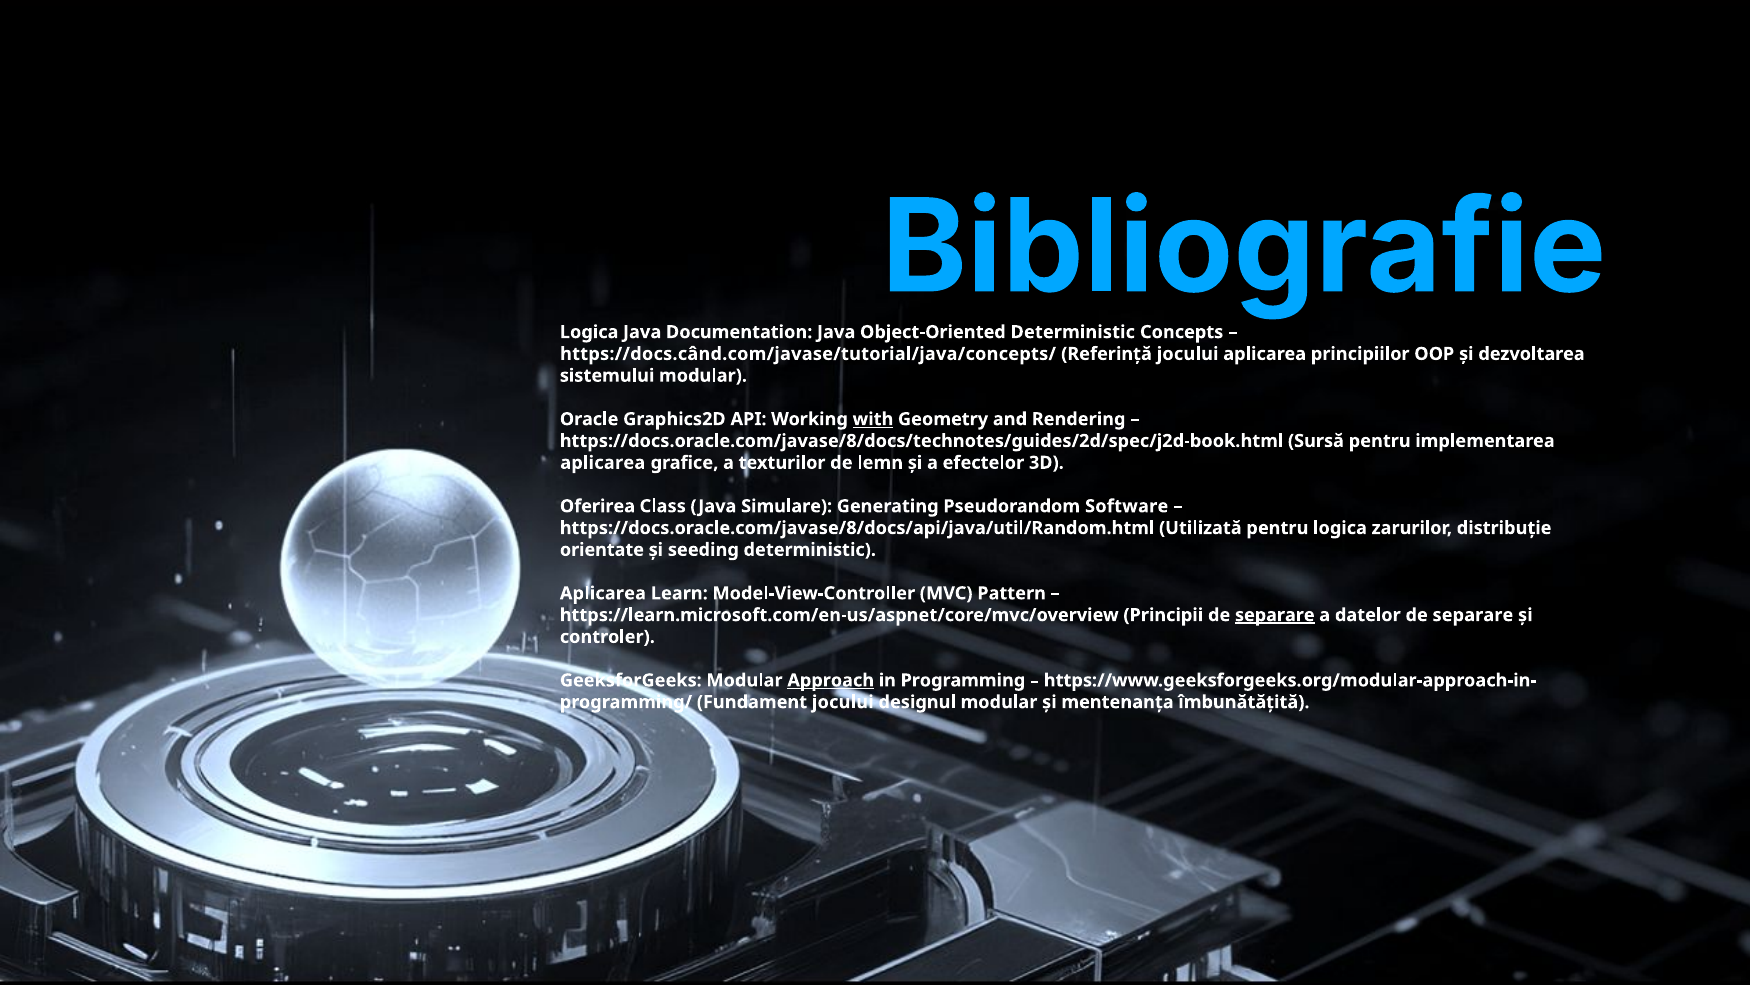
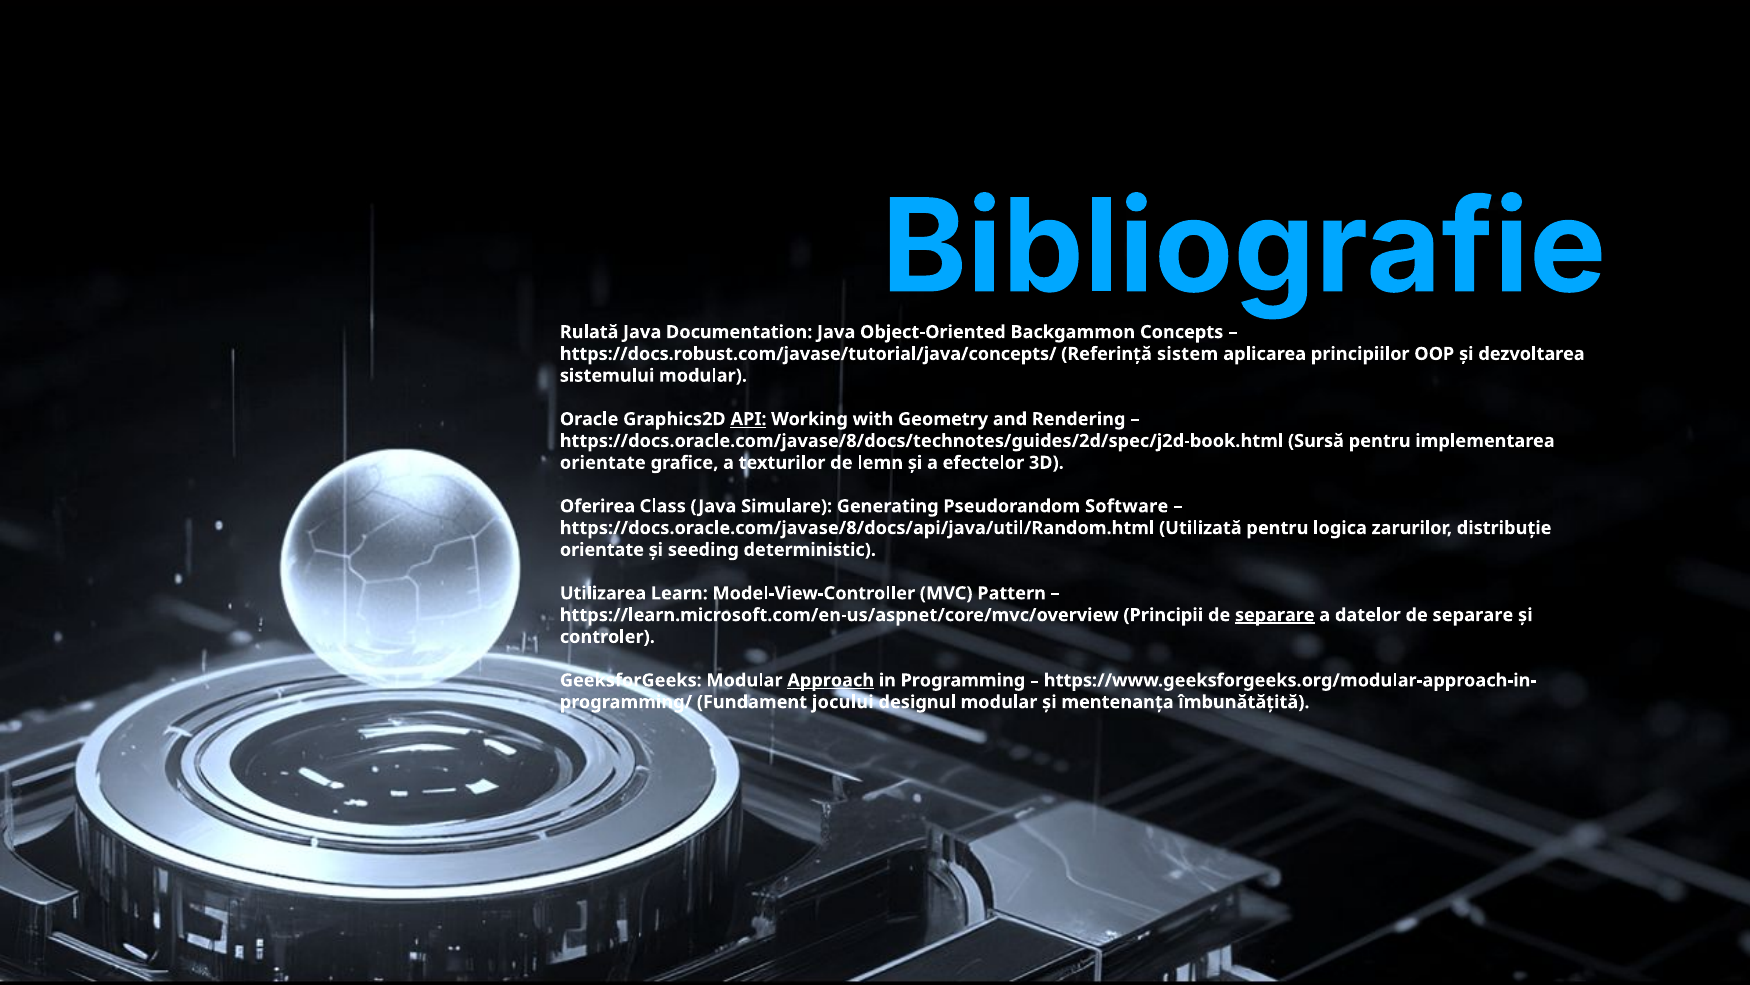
Logica: Logica -> Rulată (589, 332)
Object-Oriented Deterministic: Deterministic -> Backgammon (1073, 332)
https://docs.când.com/javase/tutorial/java/concepts/: https://docs.când.com/javase/tutorial/java/concepts/ -> https://docs.robust.com/javase/tutorial/java/concepts/ (808, 354)
Referință jocului: jocului -> sistem (1188, 354)
API underline: none -> present (749, 419)
with underline: present -> none (873, 419)
aplicarea: aplicarea -> orientate (603, 462)
Aplicarea: Aplicarea -> Utilizarea (603, 593)
